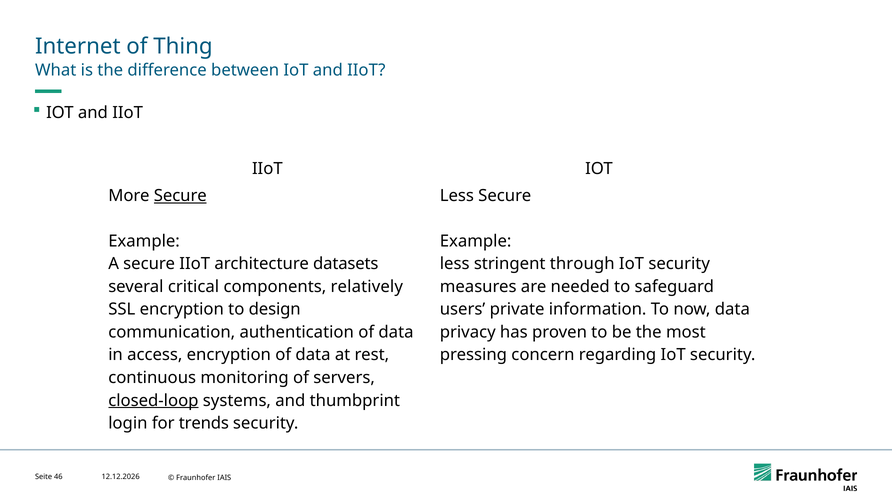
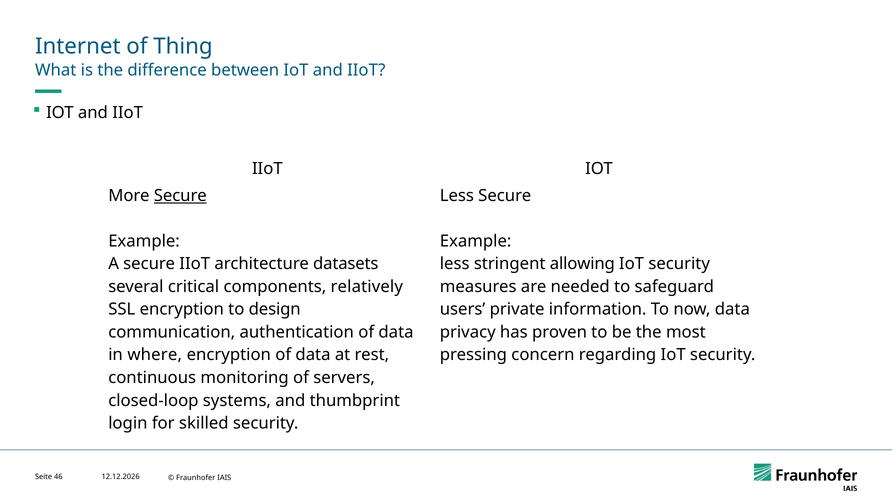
through: through -> allowing (582, 264)
access: access -> where (155, 355)
closed-loop underline: present -> none (153, 400)
trends: trends -> skilled (204, 423)
